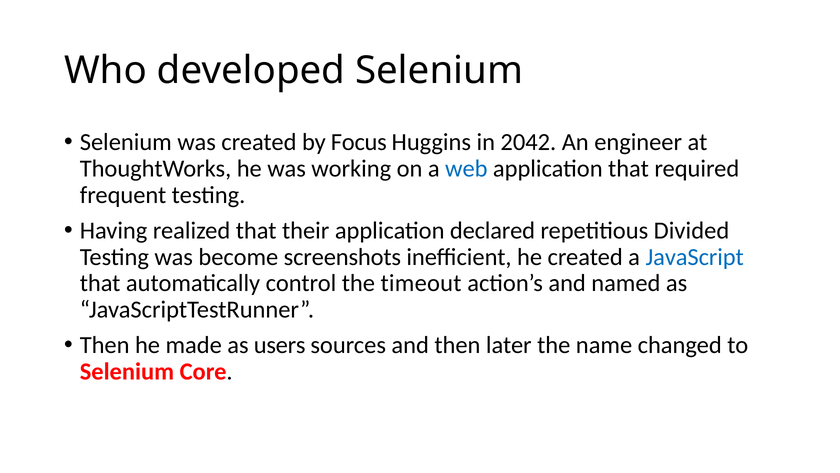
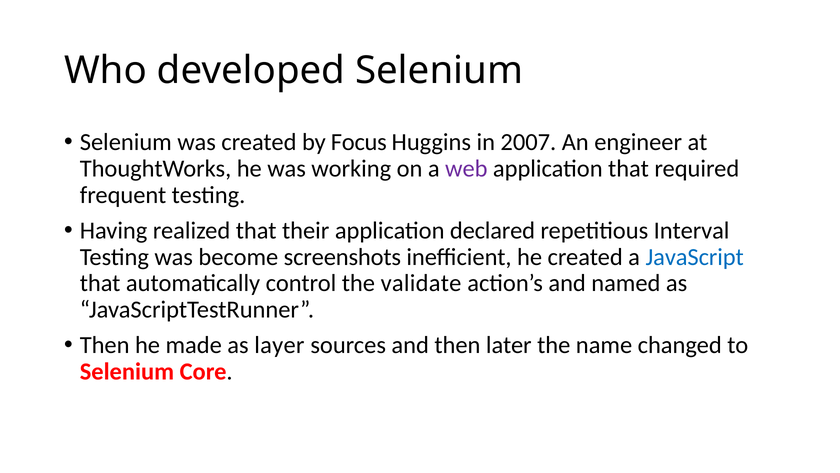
2042: 2042 -> 2007 (528, 142)
web colour: blue -> purple (466, 168)
Divided: Divided -> Interval (692, 230)
timeout: timeout -> validate (421, 283)
users: users -> layer (279, 345)
